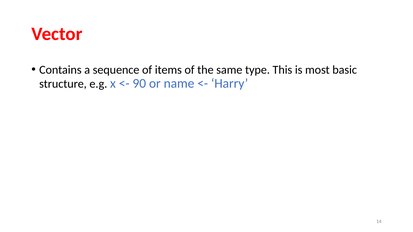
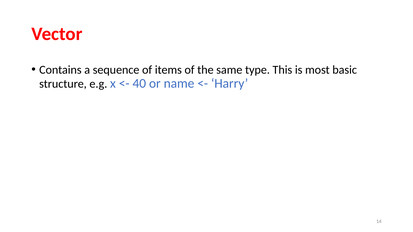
90: 90 -> 40 (139, 84)
